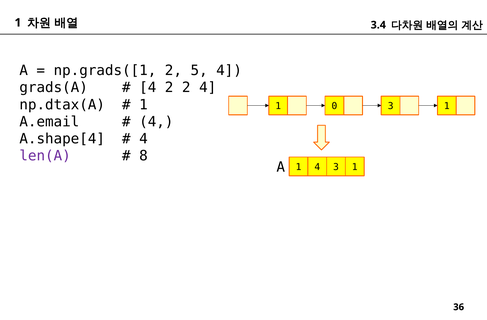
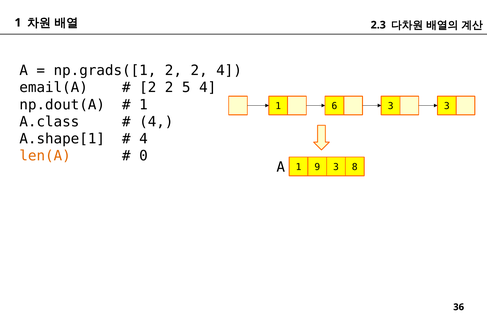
3.4: 3.4 -> 2.3 (378, 25)
5: 5 -> 2 (199, 71)
grads(A: grads(A -> email(A (54, 88)
4: 4 -> 2 (148, 88)
2 2: 2 -> 5 (186, 88)
np.dtax(A: np.dtax(A -> np.dout(A (62, 105)
0: 0 -> 6 (334, 106)
1: 1 -> 3 (447, 106)
A.email: A.email -> A.class (49, 122)
A.shape[4: A.shape[4 -> A.shape[1 (62, 139)
len(A colour: purple -> orange (45, 156)
8: 8 -> 0 (143, 156)
1 4: 4 -> 9 (317, 167)
1: 1 -> 8 (355, 167)
